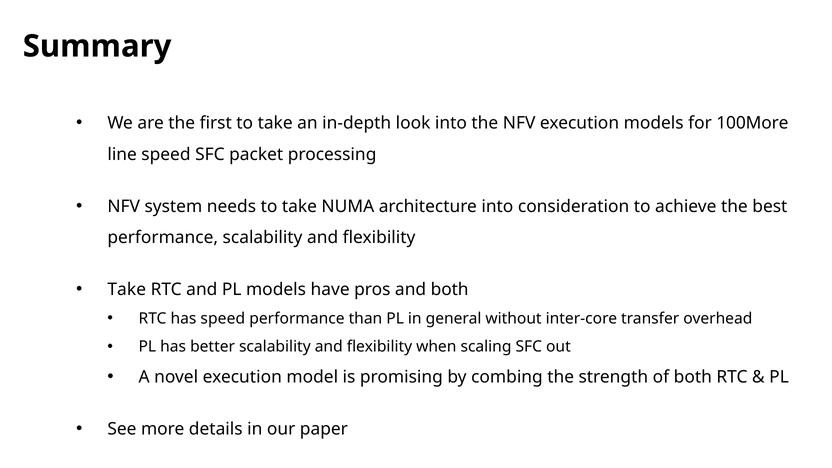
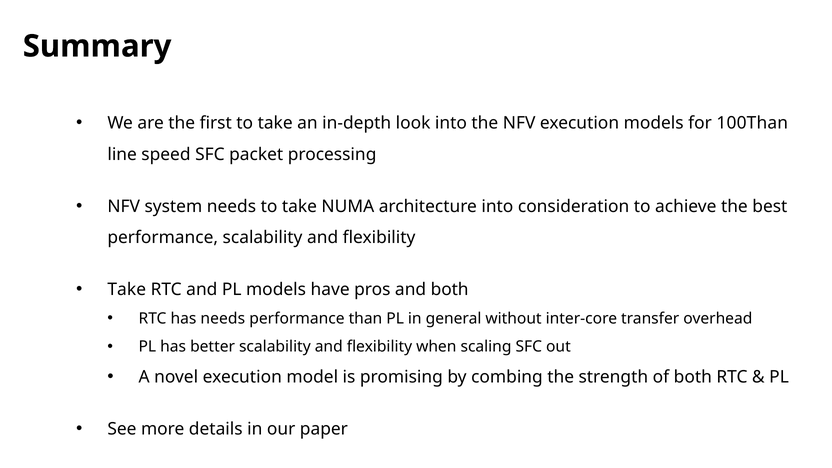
100More: 100More -> 100Than (752, 123)
has speed: speed -> needs (223, 319)
